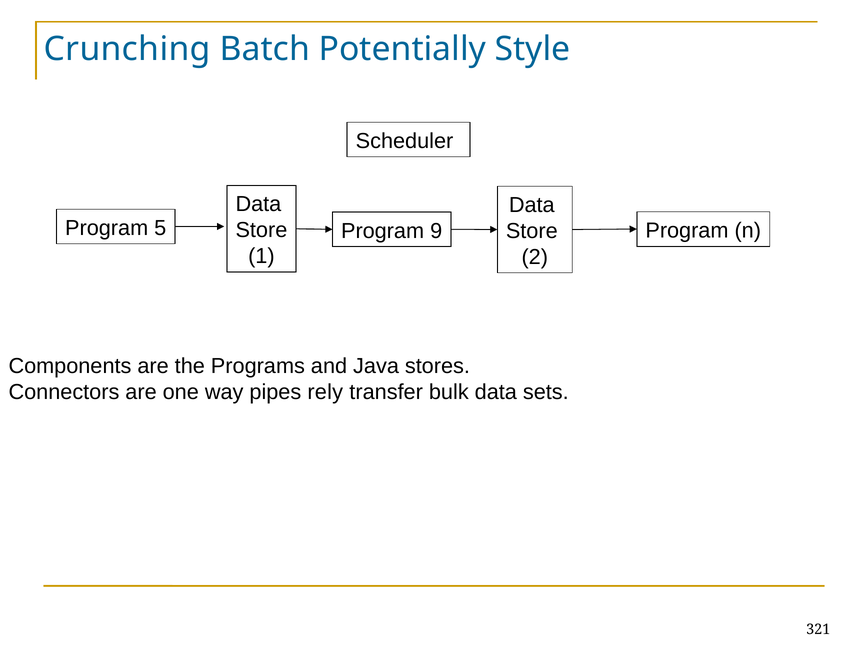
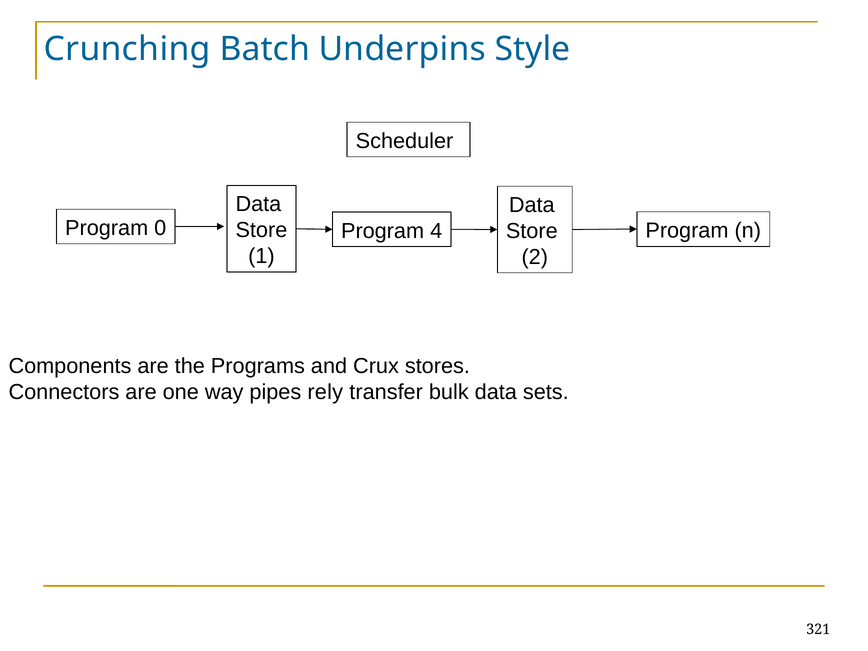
Potentially: Potentially -> Underpins (402, 49)
5: 5 -> 0 (160, 228)
9: 9 -> 4 (436, 231)
Java: Java -> Crux (376, 366)
